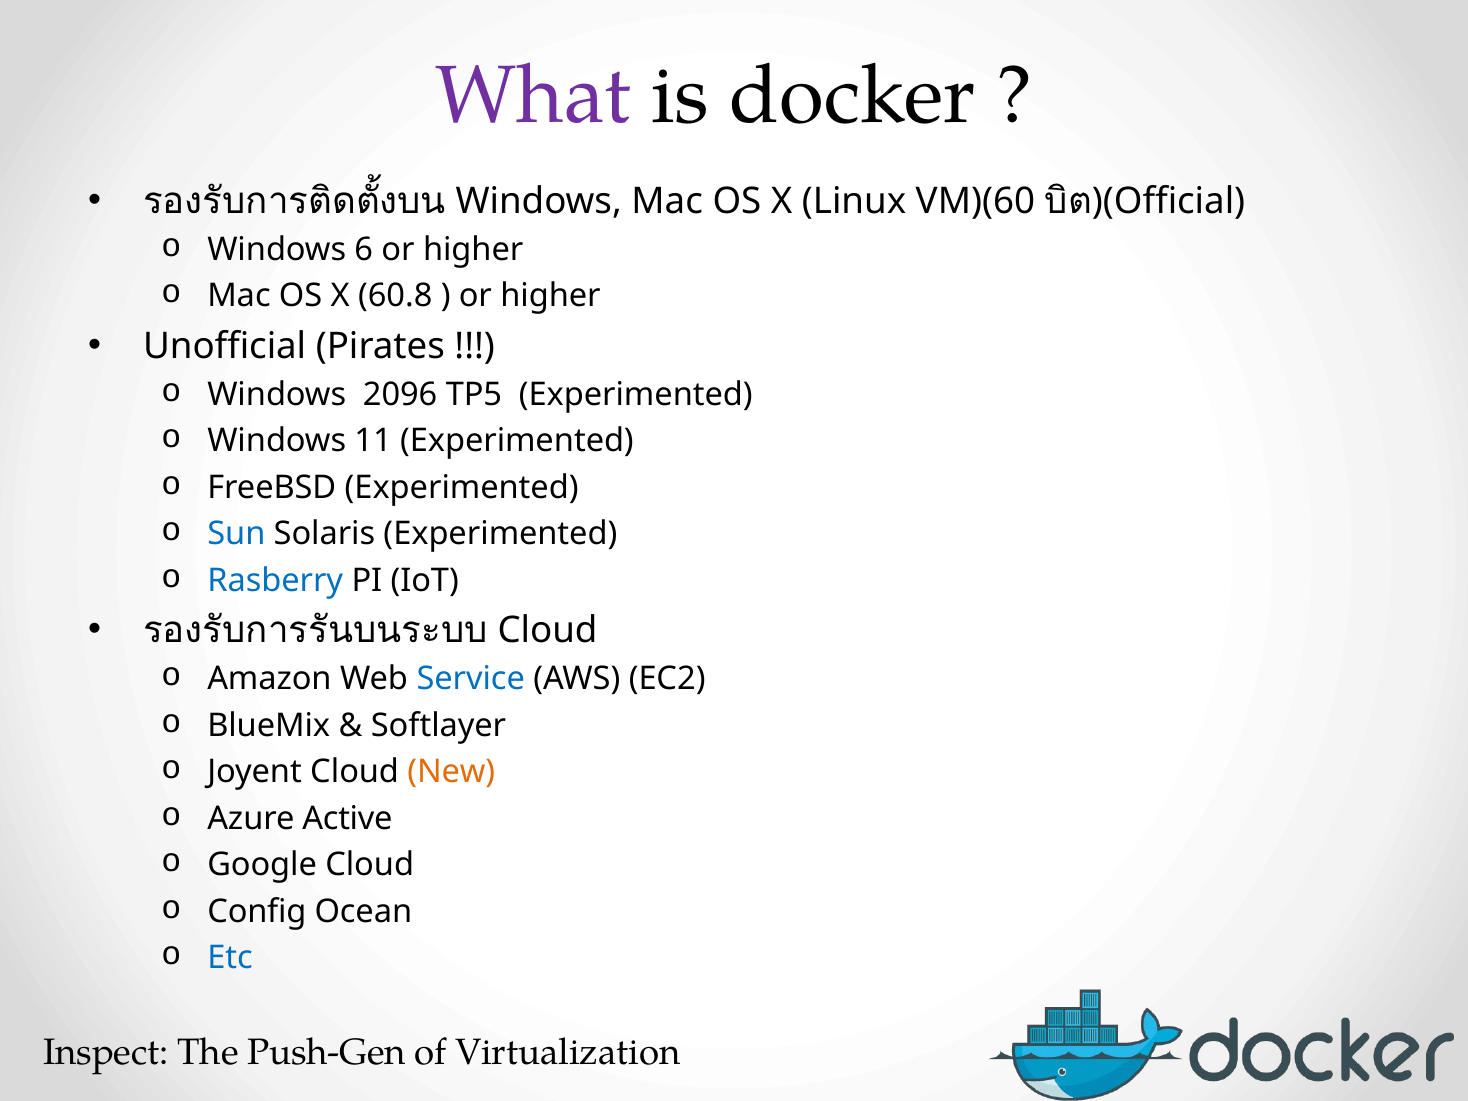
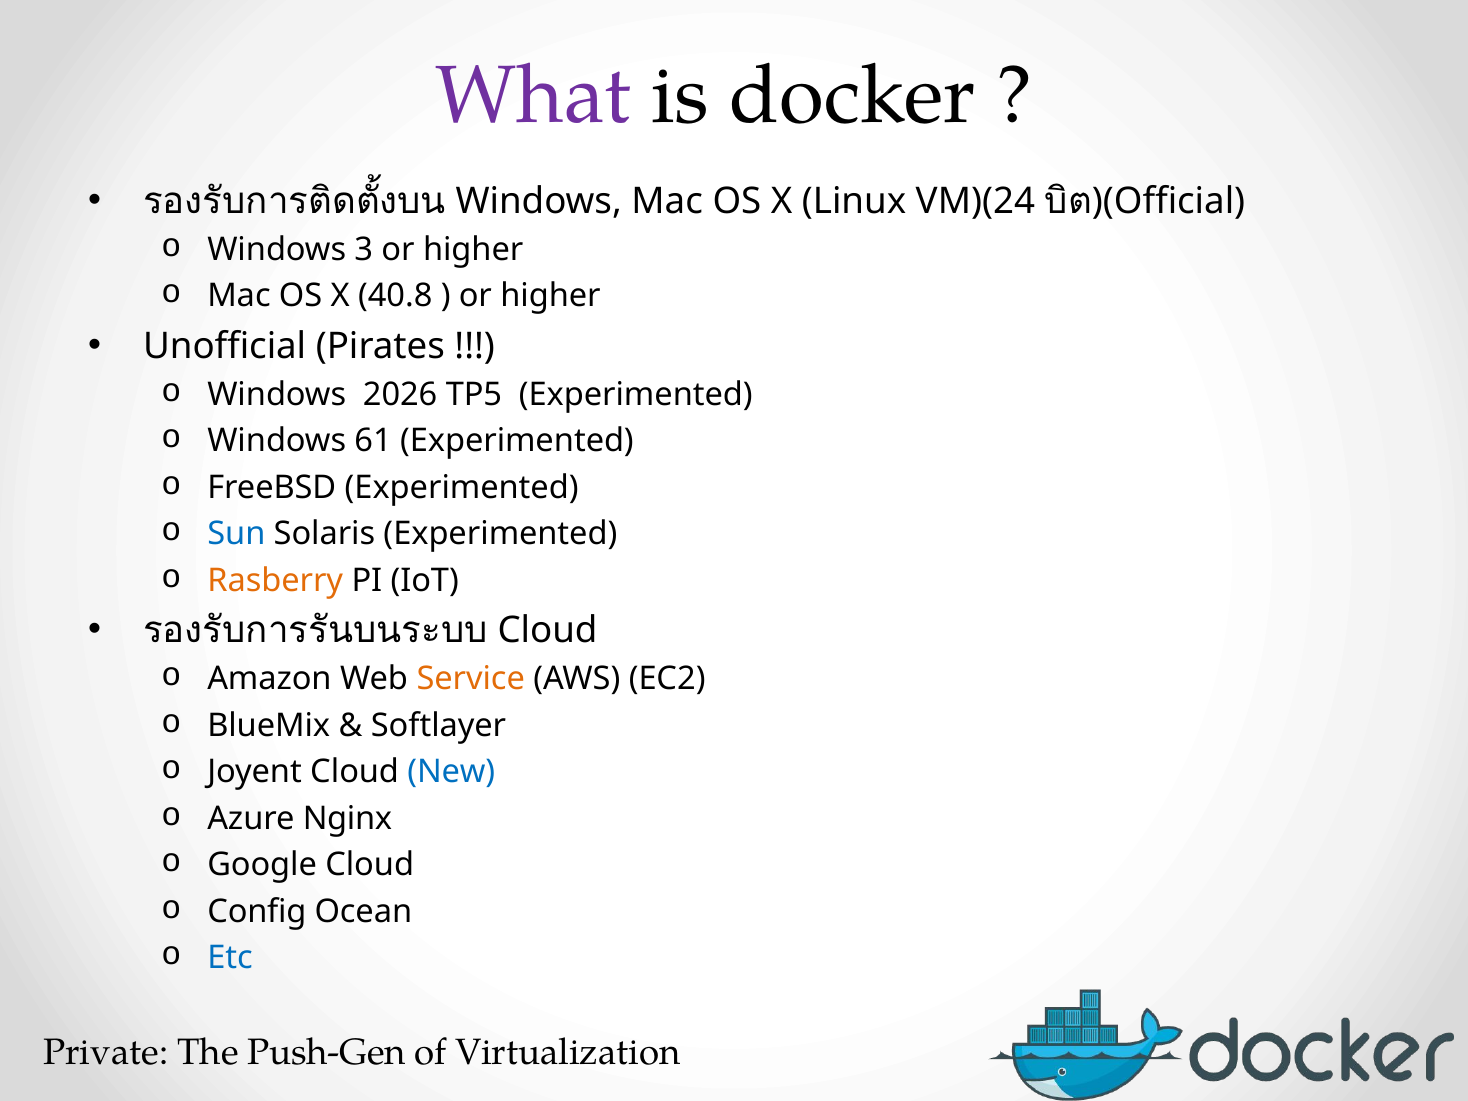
VM)(60: VM)(60 -> VM)(24 (975, 201)
6: 6 -> 3 (364, 250)
60.8: 60.8 -> 40.8 (395, 296)
2096: 2096 -> 2026 (400, 395)
11: 11 -> 61 (373, 441)
Rasberry colour: blue -> orange (275, 581)
Service colour: blue -> orange (471, 679)
New colour: orange -> blue (451, 772)
Active: Active -> Nginx (347, 819)
Inspect: Inspect -> Private (106, 1052)
